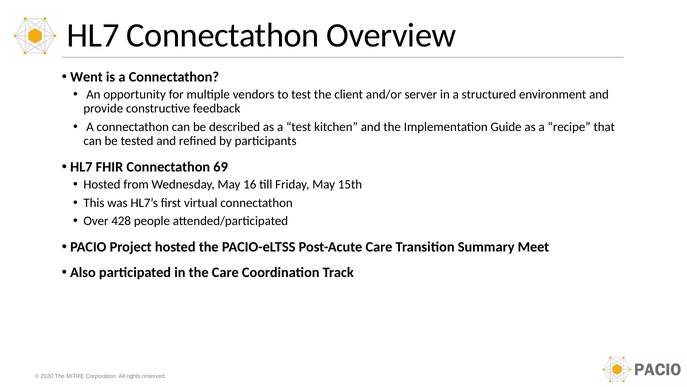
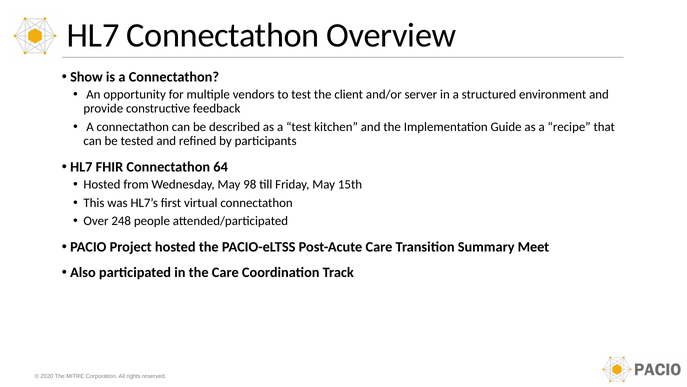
Went: Went -> Show (86, 77)
69: 69 -> 64 (221, 167)
16: 16 -> 98 (250, 184)
428: 428 -> 248 (121, 221)
